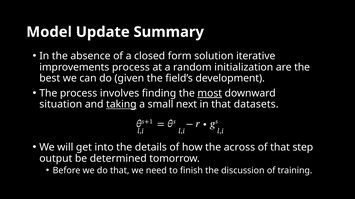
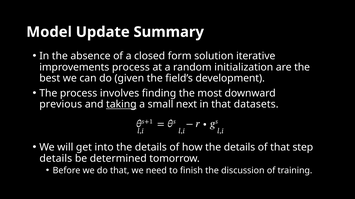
most underline: present -> none (210, 94)
situation: situation -> previous (61, 105)
how the across: across -> details (239, 148)
output: output -> details (56, 159)
